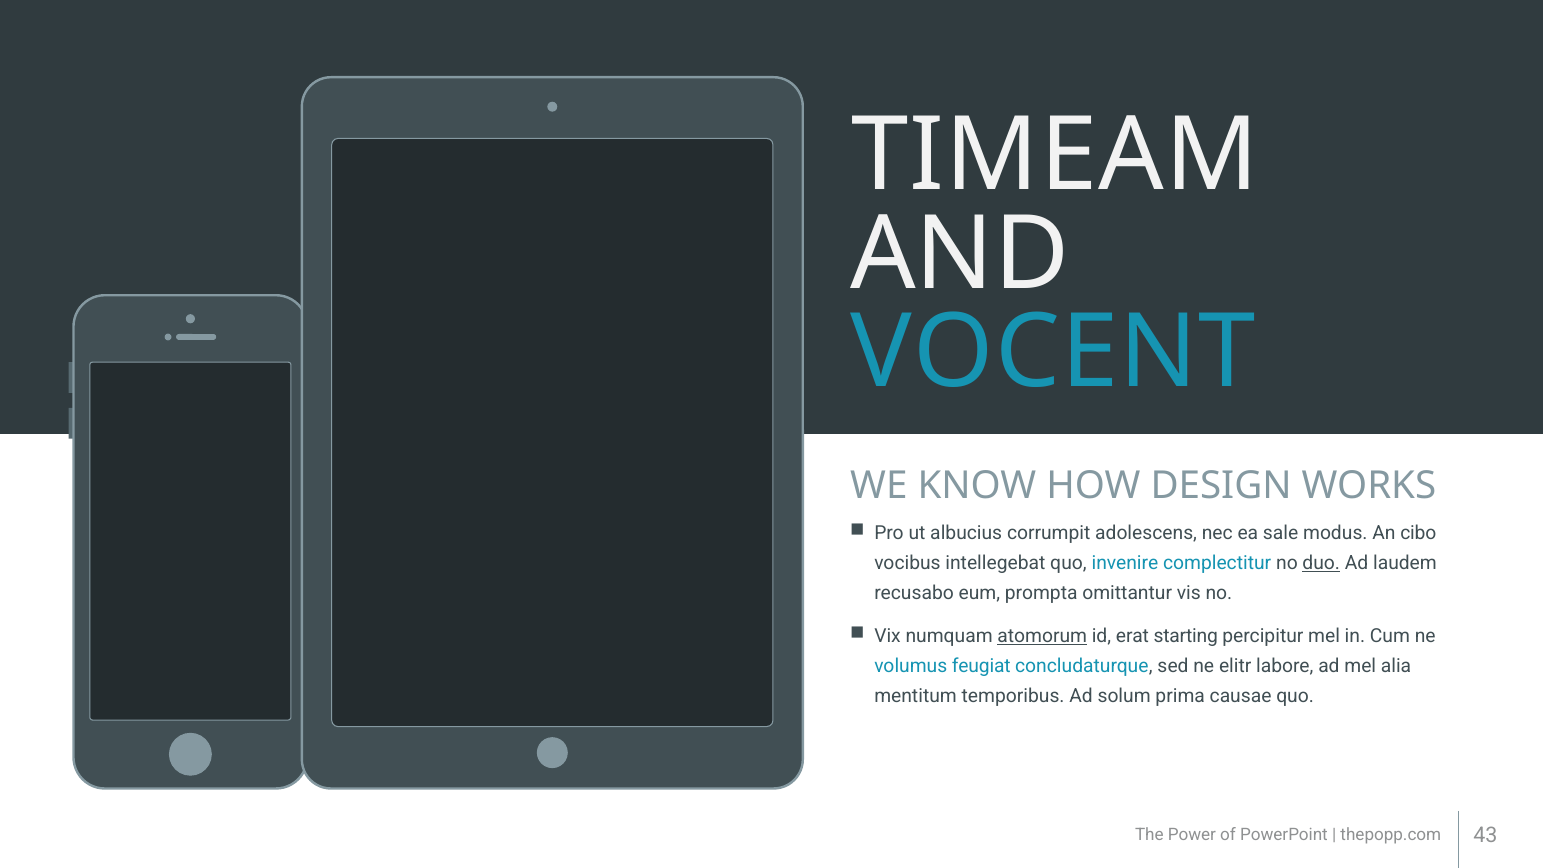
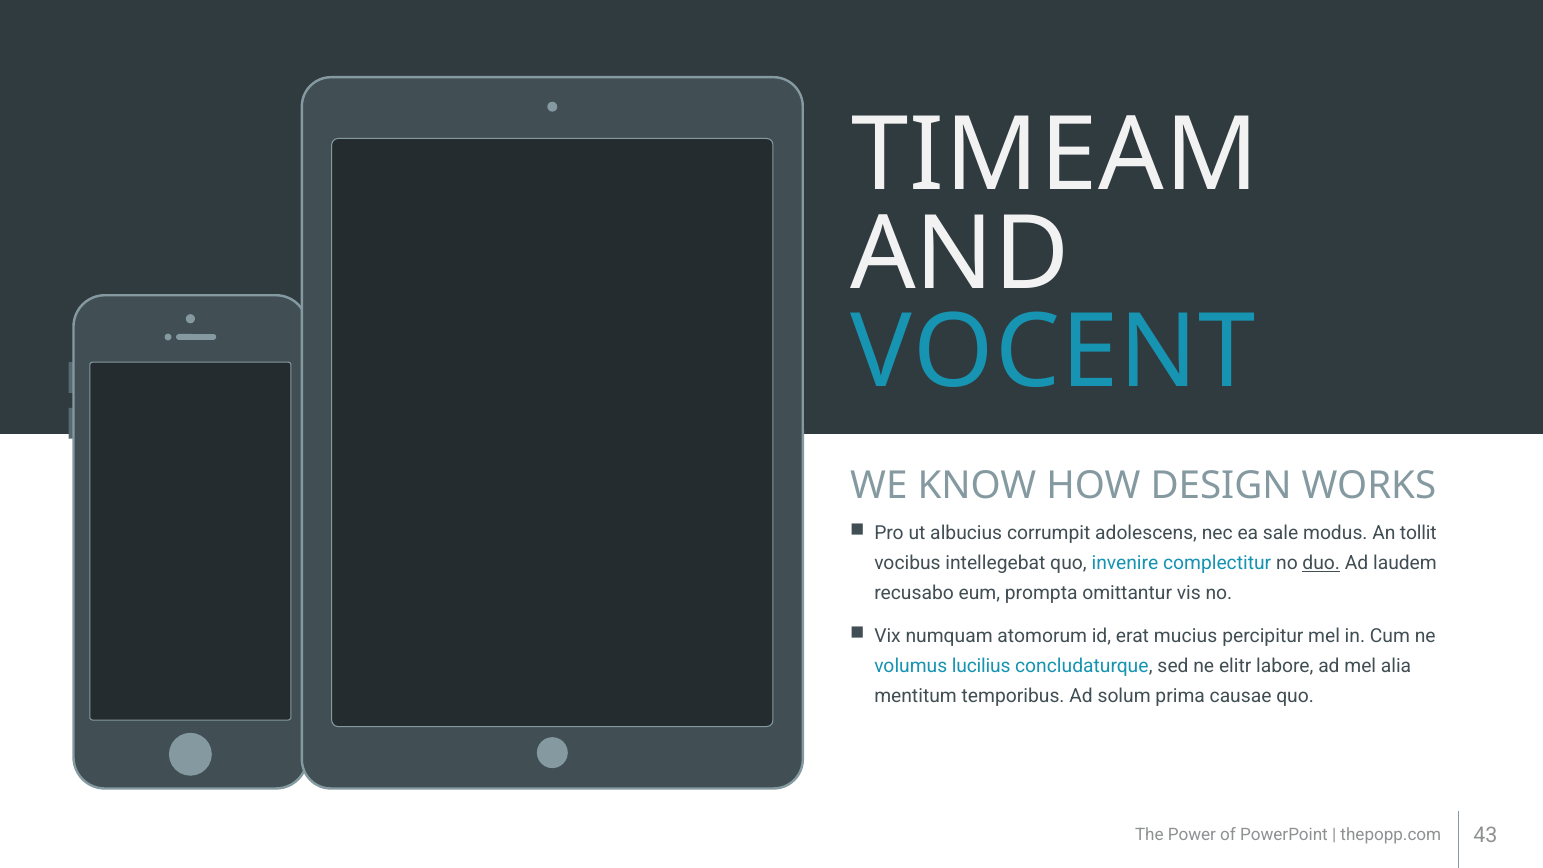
cibo: cibo -> tollit (1418, 533)
atomorum underline: present -> none (1042, 636)
starting: starting -> mucius (1186, 636)
feugiat: feugiat -> lucilius (981, 666)
